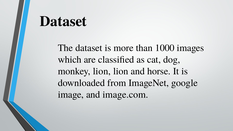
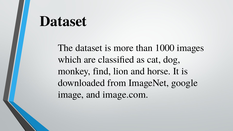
monkey lion: lion -> find (102, 71)
